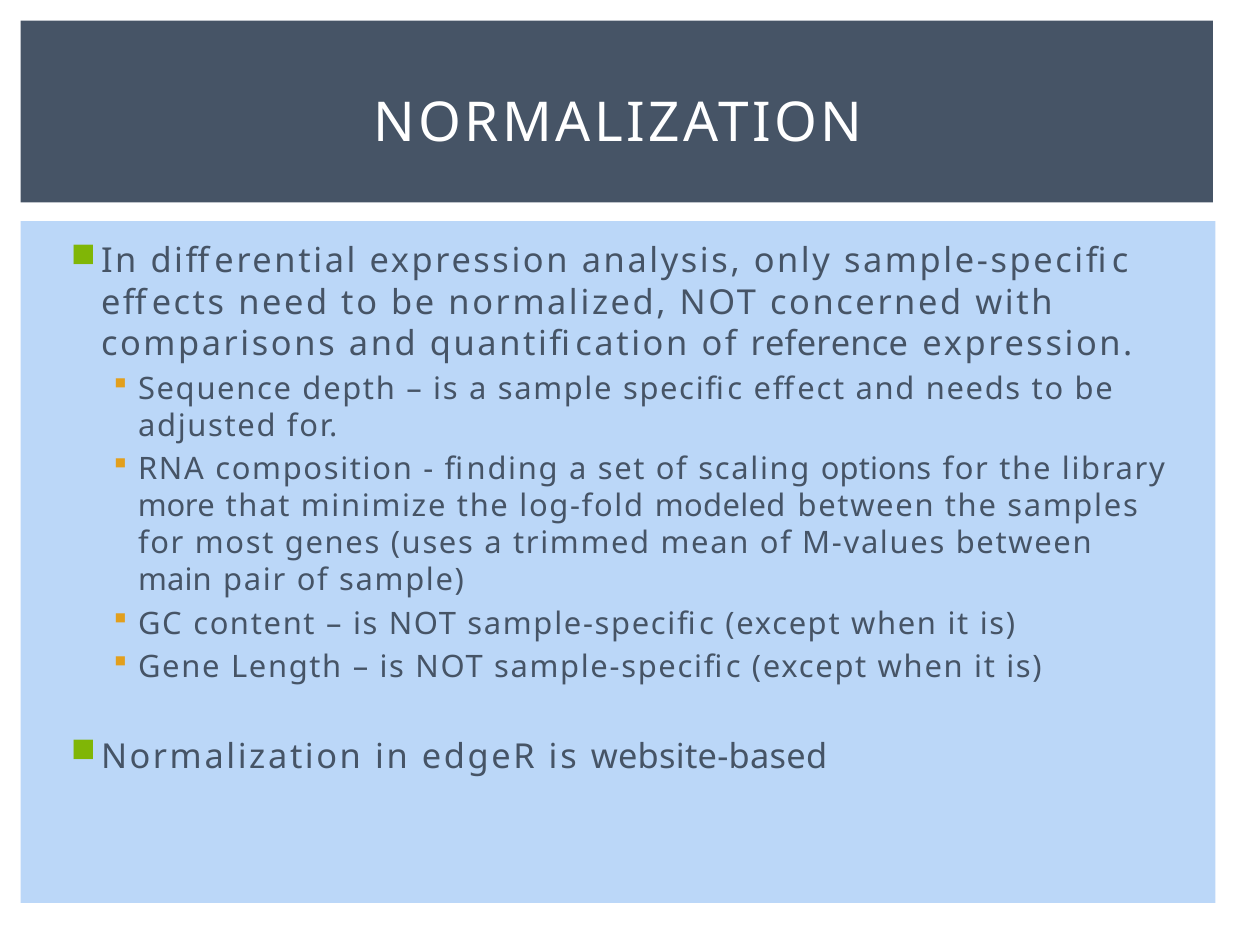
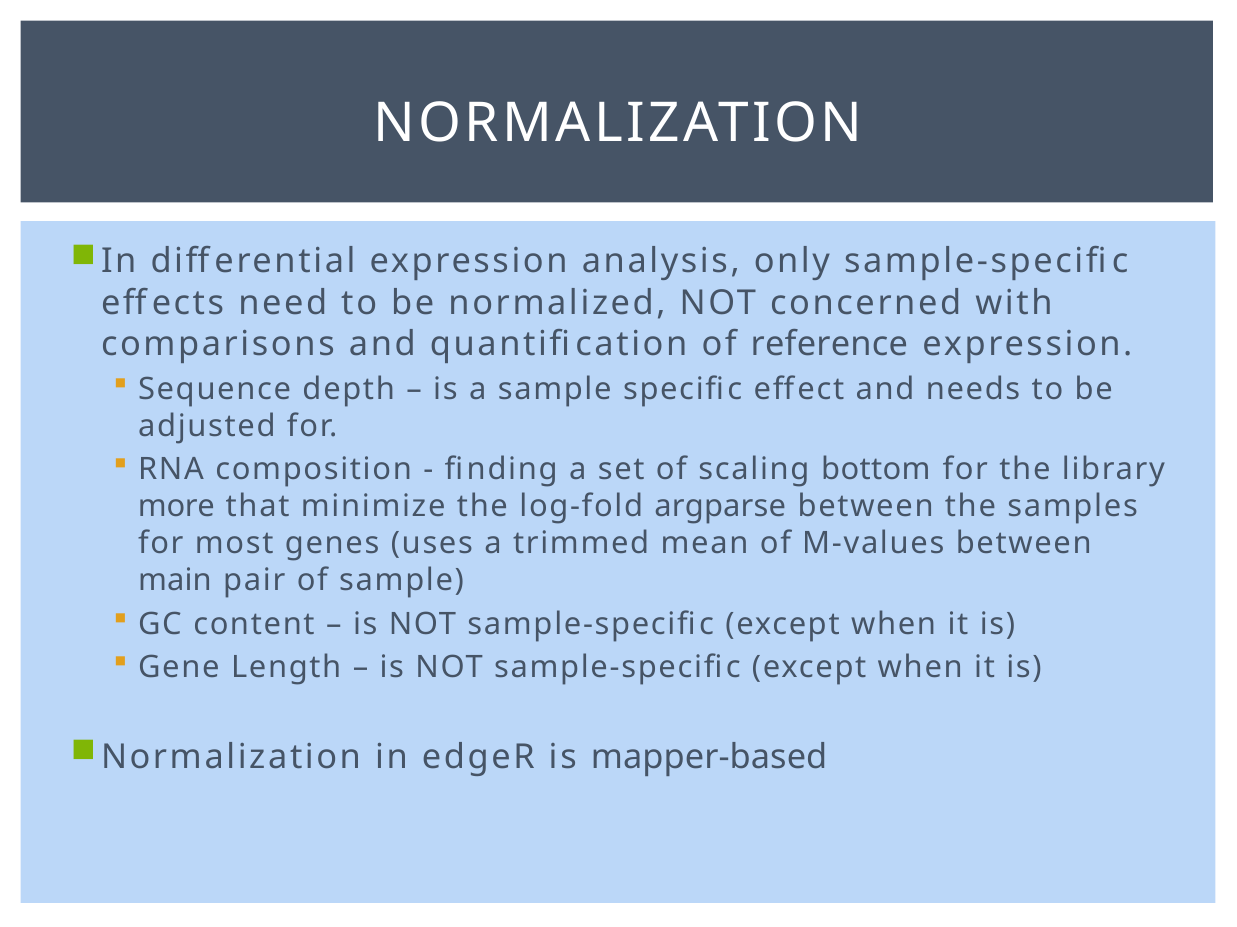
options: options -> bottom (876, 470)
modeled: modeled -> argparse (720, 507)
website-based: website-based -> mapper-based (709, 757)
